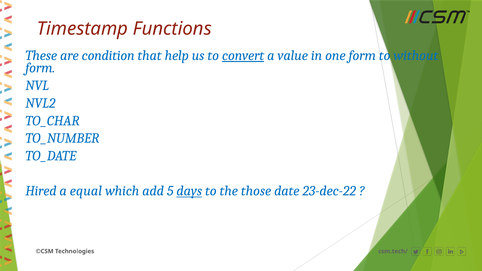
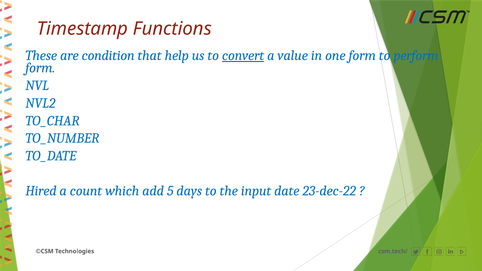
without: without -> perform (416, 56)
equal: equal -> count (86, 191)
days underline: present -> none (189, 191)
those: those -> input (256, 191)
